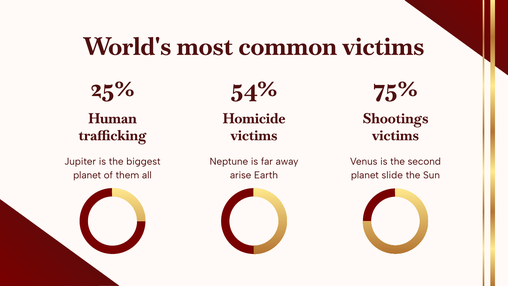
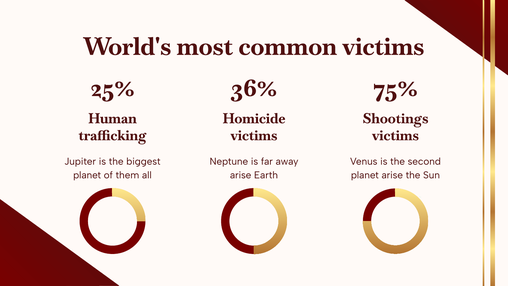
54%: 54% -> 36% (254, 88)
planet slide: slide -> arise (392, 175)
